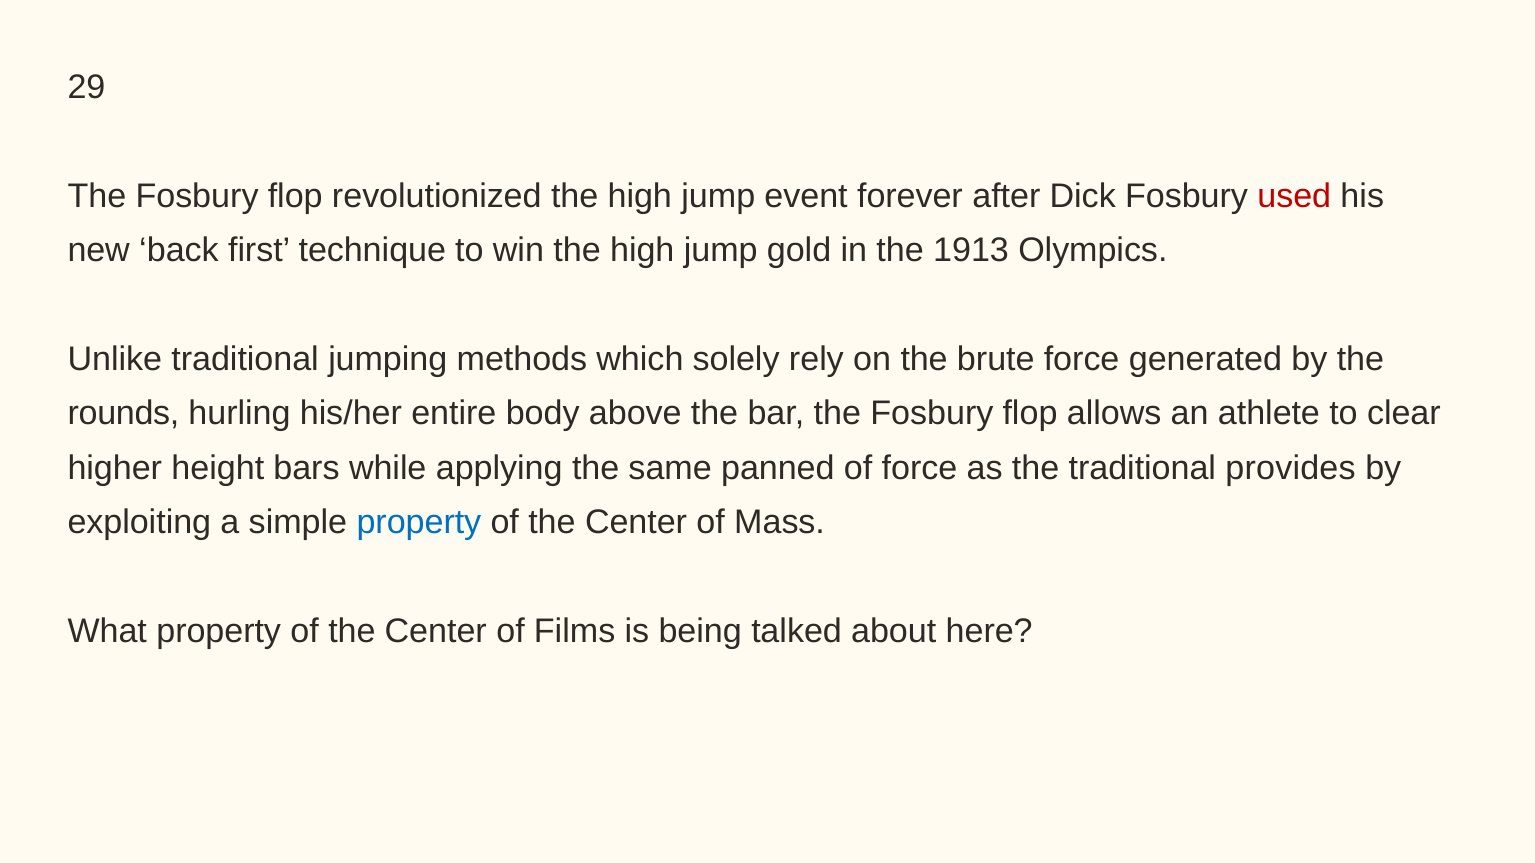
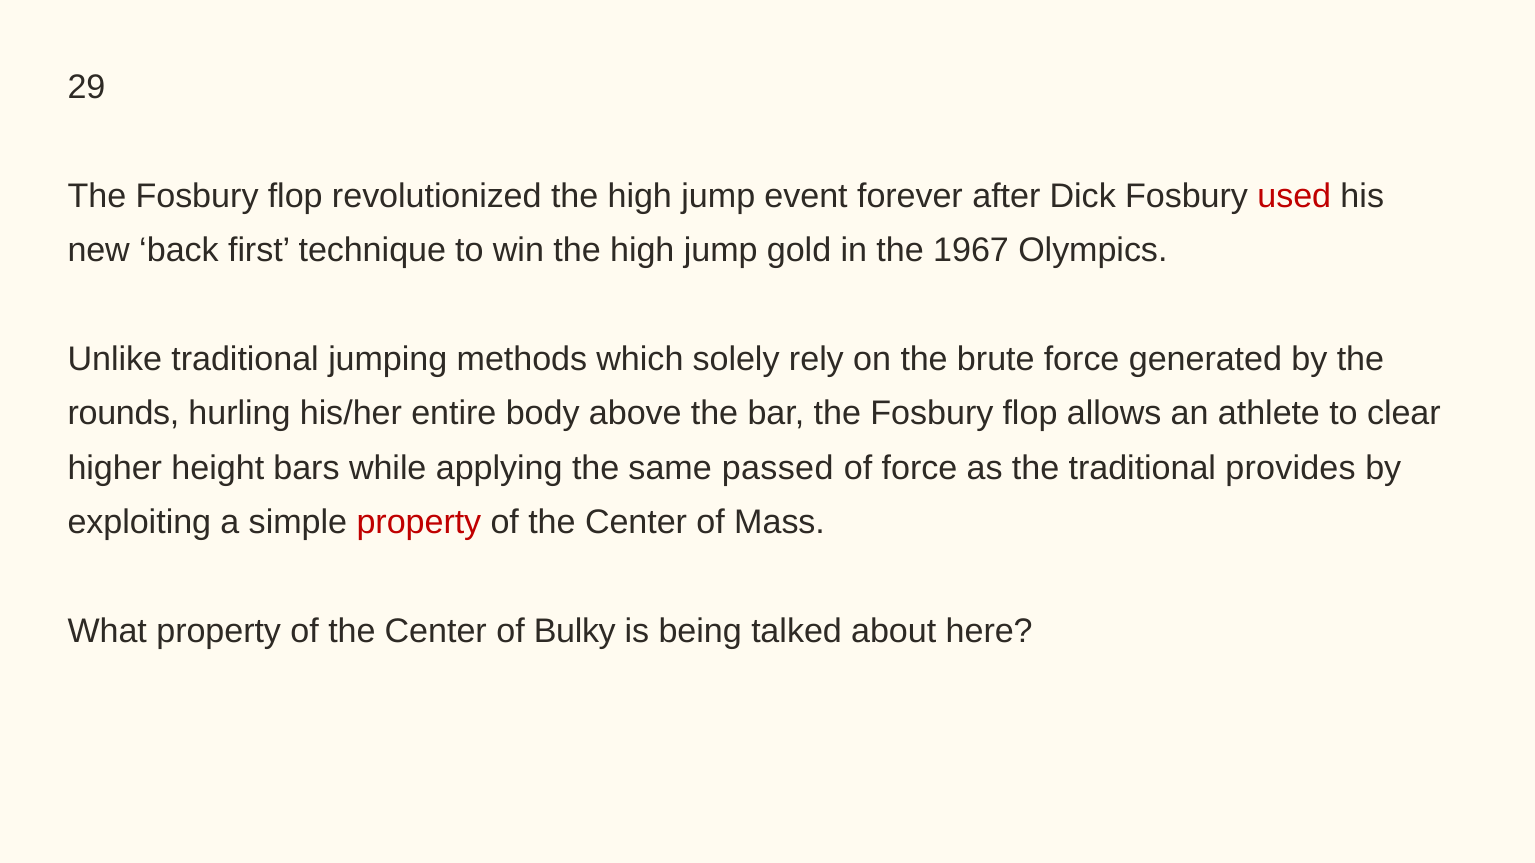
1913: 1913 -> 1967 (971, 251)
panned: panned -> passed (778, 468)
property colour: blue -> red (419, 523)
Films: Films -> Bulky (575, 631)
